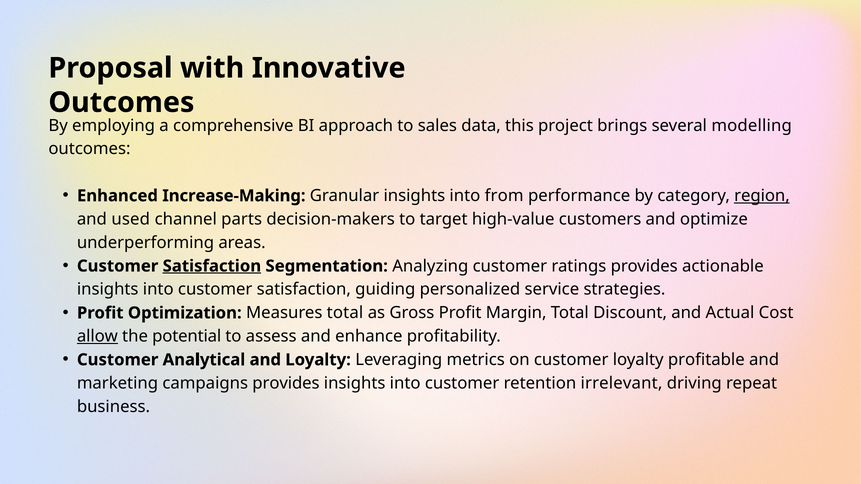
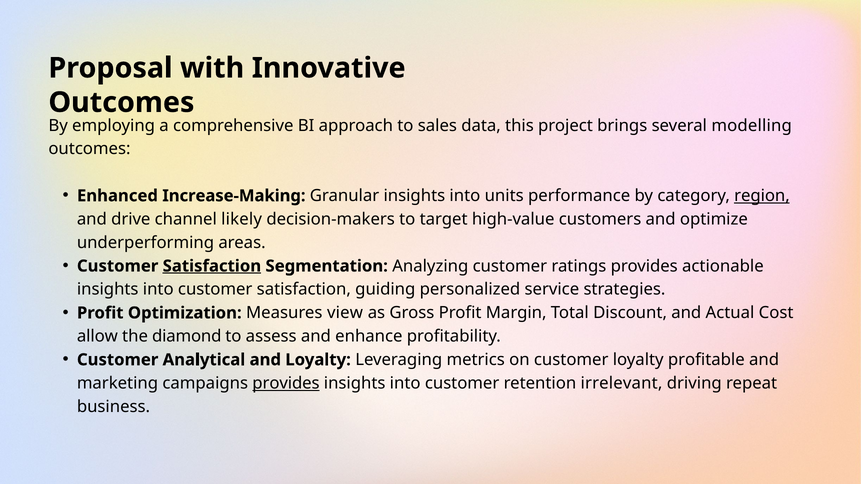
from: from -> units (504, 196)
used: used -> drive (131, 219)
parts: parts -> likely (242, 219)
Measures total: total -> view (345, 313)
allow underline: present -> none (97, 337)
potential: potential -> diamond (187, 337)
provides underline: none -> present (286, 383)
